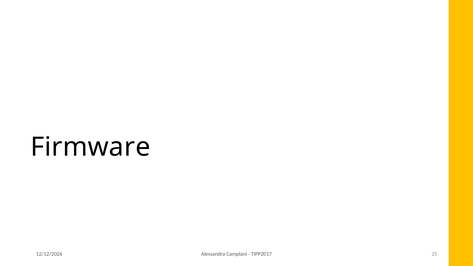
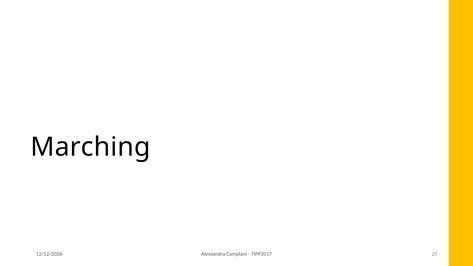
Firmware: Firmware -> Marching (90, 147)
